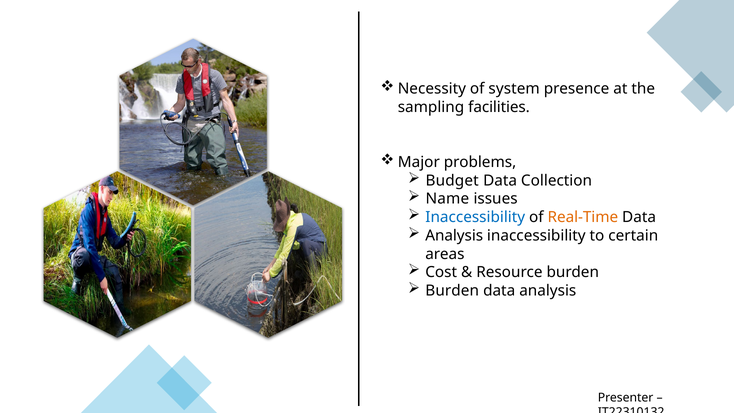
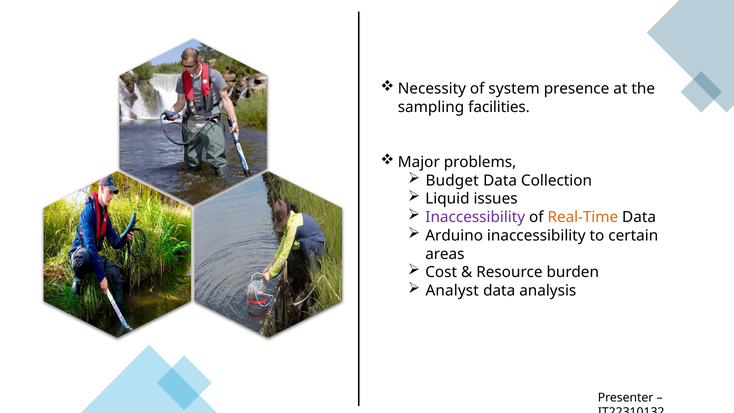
Name: Name -> Liquid (447, 199)
Inaccessibility colour: blue -> purple (475, 217)
Analysis: Analysis -> Arduino (454, 236)
Burden: Burden -> Analyst (452, 291)
